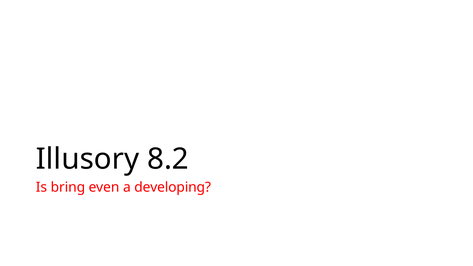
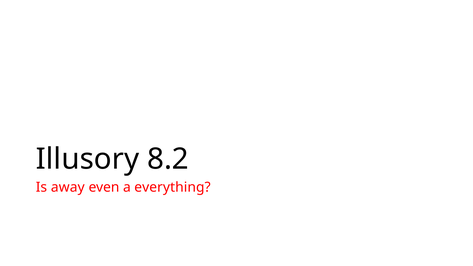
bring: bring -> away (68, 187)
developing: developing -> everything (172, 187)
